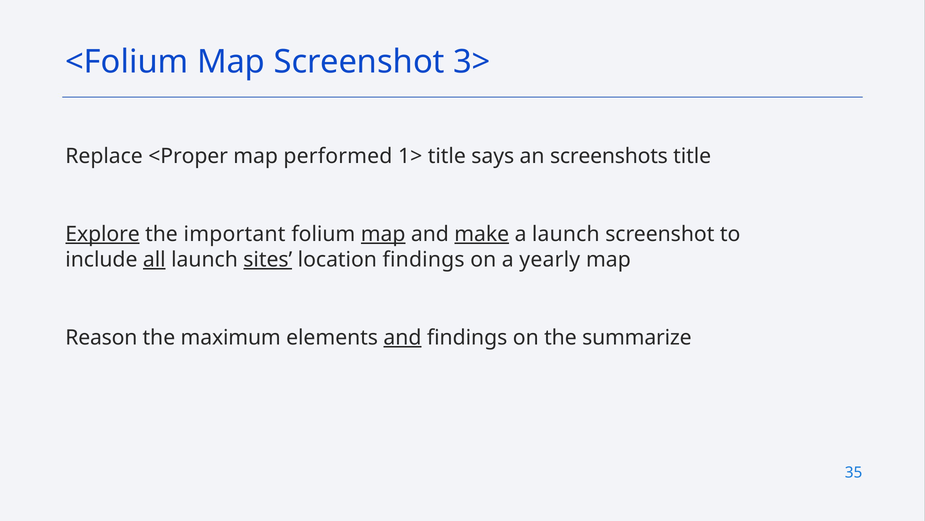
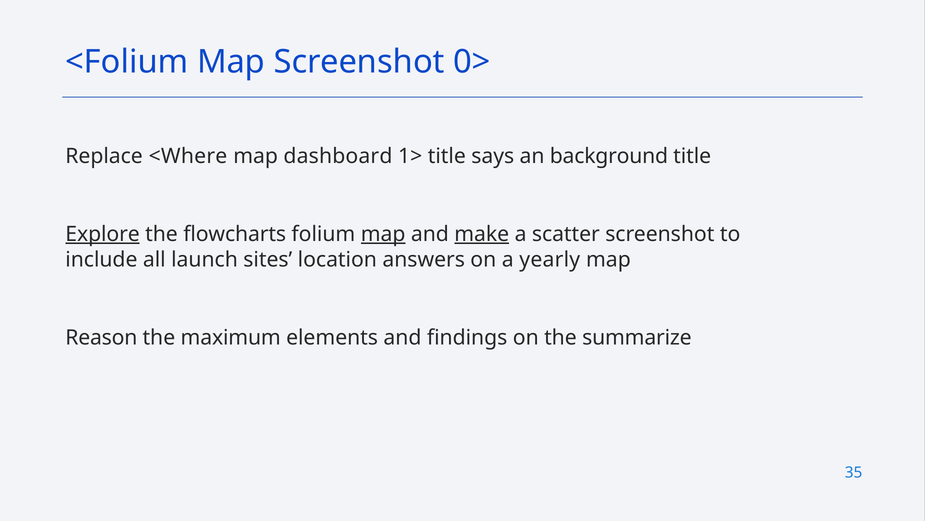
3>: 3> -> 0> (472, 62)
<Proper: <Proper -> <Where (188, 156)
performed: performed -> dashboard (338, 156)
screenshots: screenshots -> background (609, 156)
important: important -> flowcharts (235, 234)
a launch: launch -> scatter (566, 234)
all underline: present -> none (154, 259)
sites underline: present -> none (268, 259)
location findings: findings -> answers (424, 259)
and underline: present -> none (402, 337)
